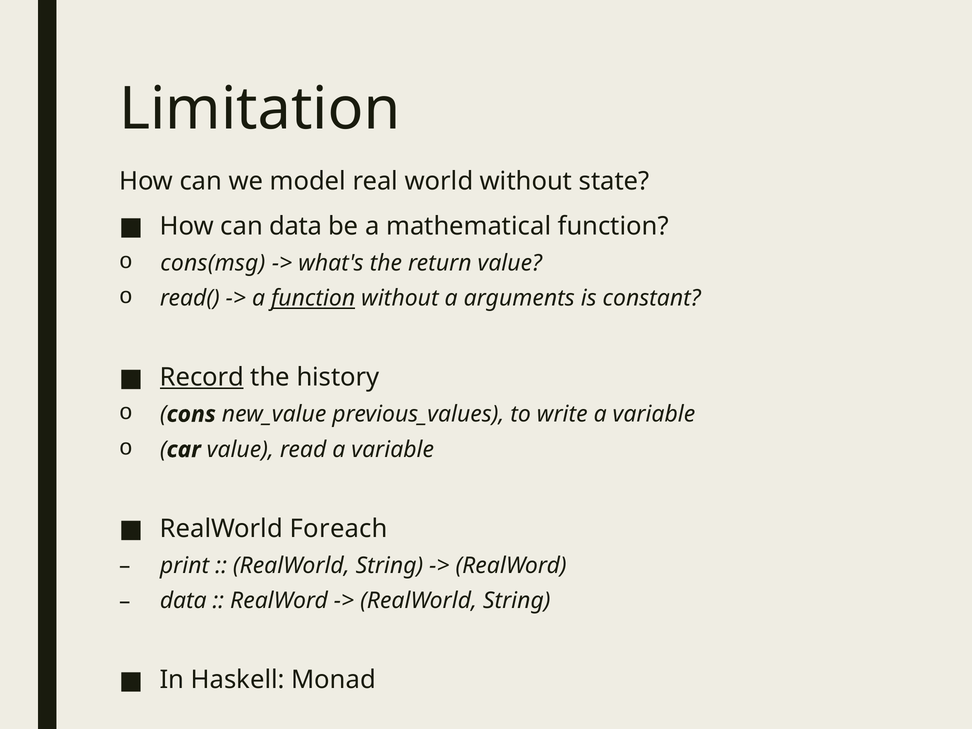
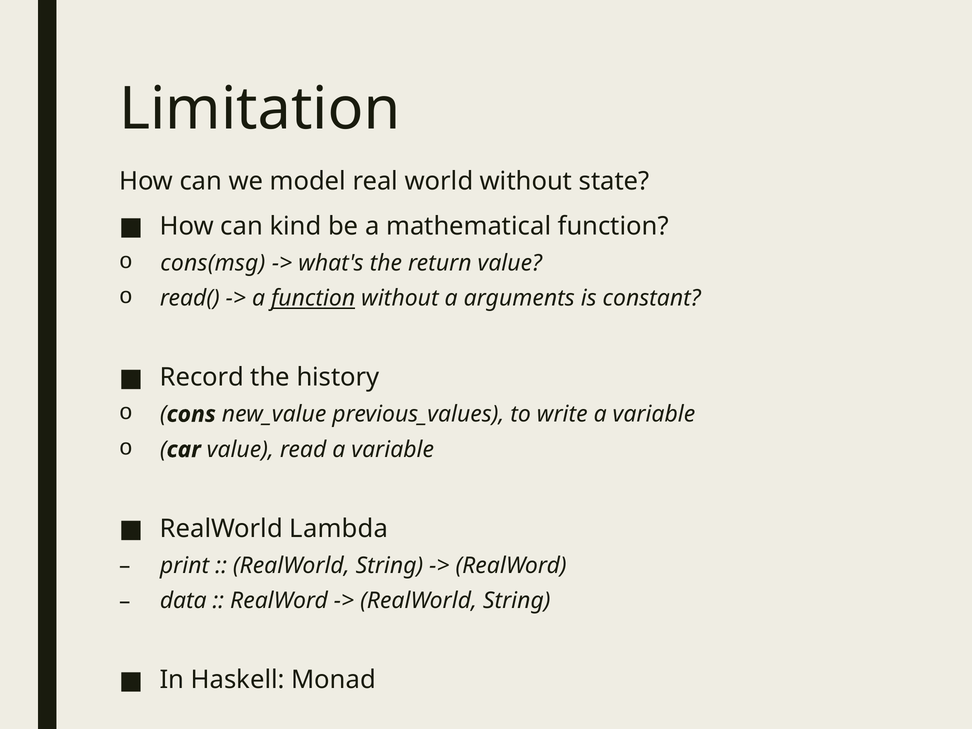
can data: data -> kind (296, 226)
Record underline: present -> none (202, 377)
Foreach: Foreach -> Lambda (339, 529)
